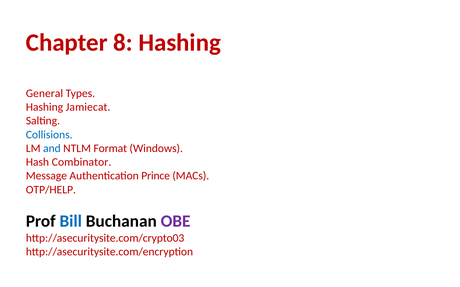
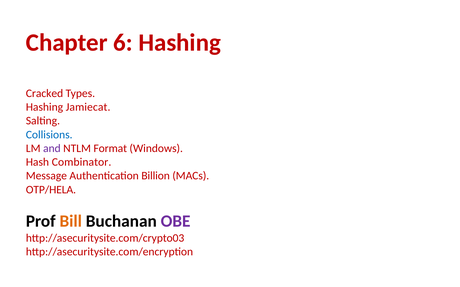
8: 8 -> 6 (123, 43)
General: General -> Cracked (45, 93)
and colour: blue -> purple (52, 149)
Prince: Prince -> Billion (156, 176)
OTP/HELP: OTP/HELP -> OTP/HELA (51, 190)
Bill colour: blue -> orange (71, 221)
